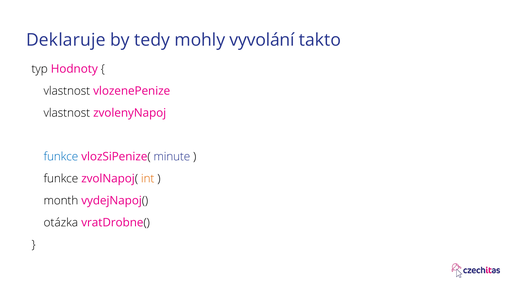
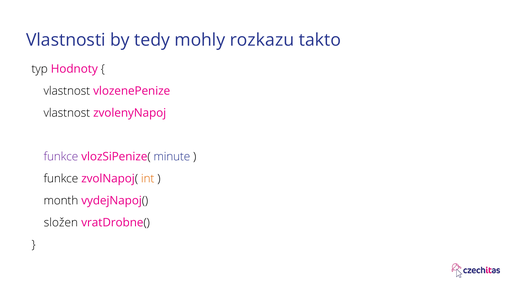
Deklaruje: Deklaruje -> Vlastnosti (66, 40)
vyvolání: vyvolání -> rozkazu (262, 40)
funkce colour: blue -> purple (61, 157)
otázka: otázka -> složen (61, 223)
